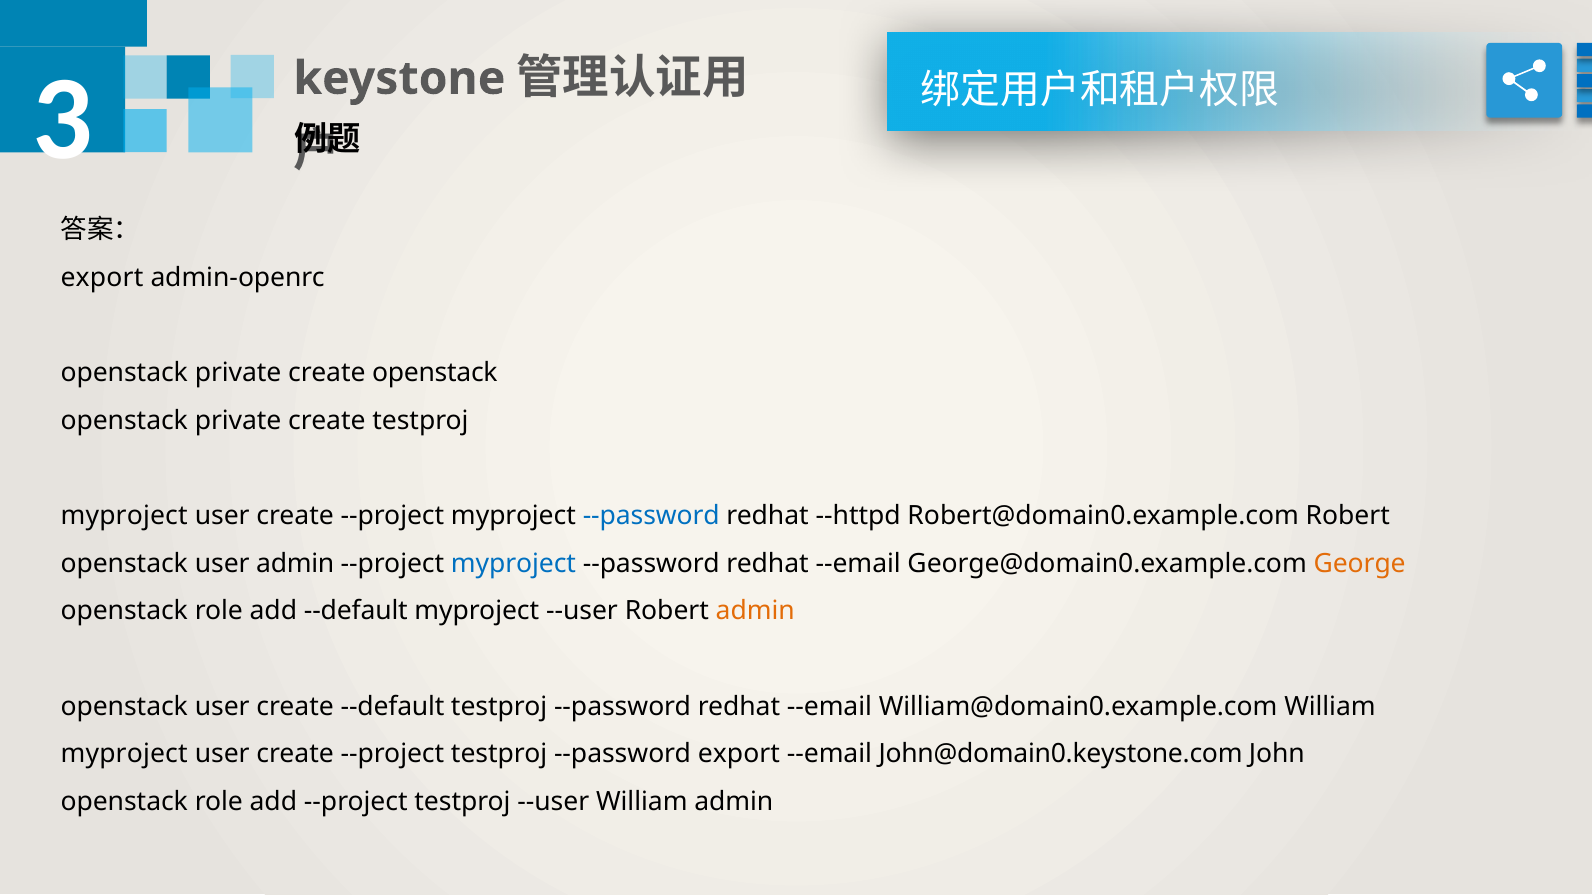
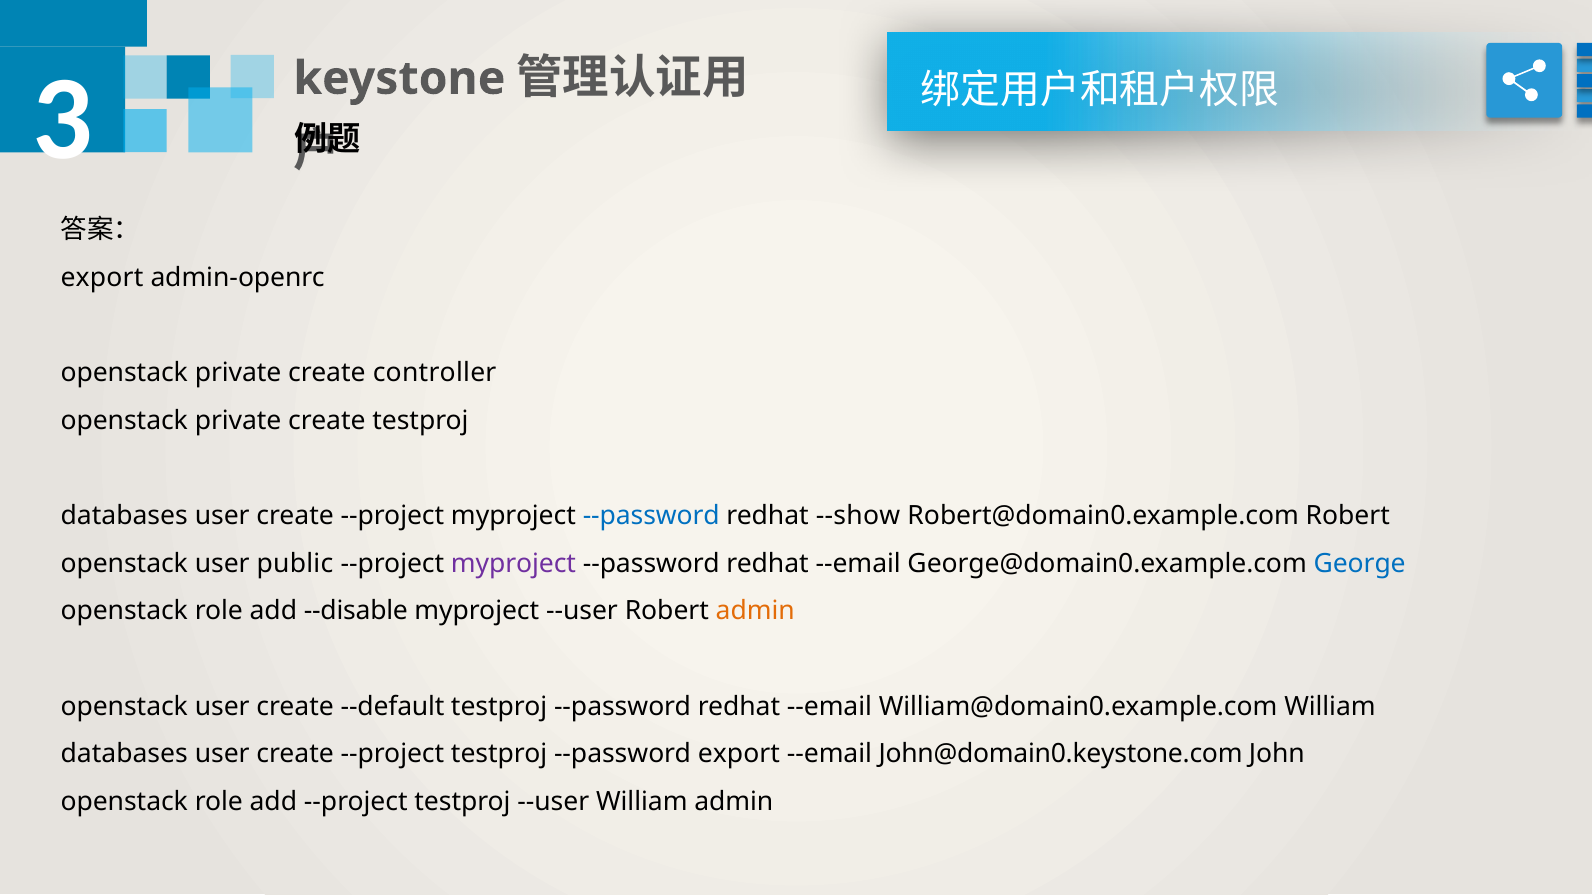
create openstack: openstack -> controller (435, 373)
myproject: myproject -> databases (124, 516)
--httpd: --httpd -> --show (858, 516)
user admin: admin -> public (295, 564)
myproject colour: blue -> purple (513, 564)
George colour: orange -> blue (1360, 564)
add --default: --default -> --disable (356, 611)
myproject: myproject -> databases (124, 755)
